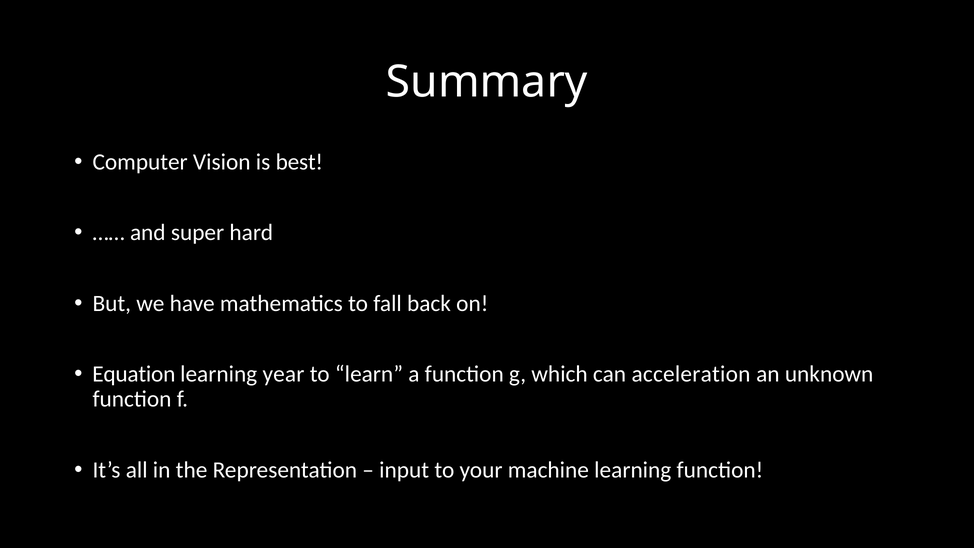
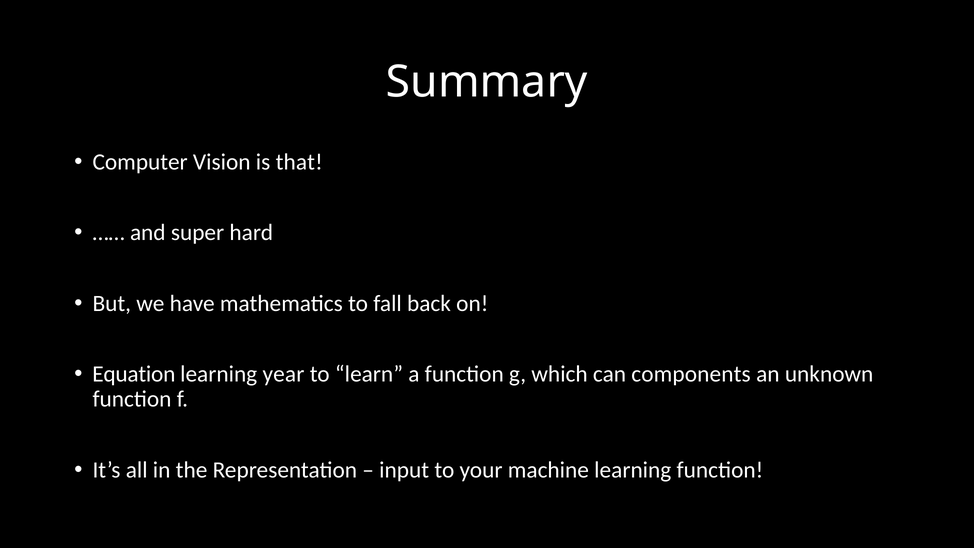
best: best -> that (299, 162)
acceleration: acceleration -> components (691, 374)
